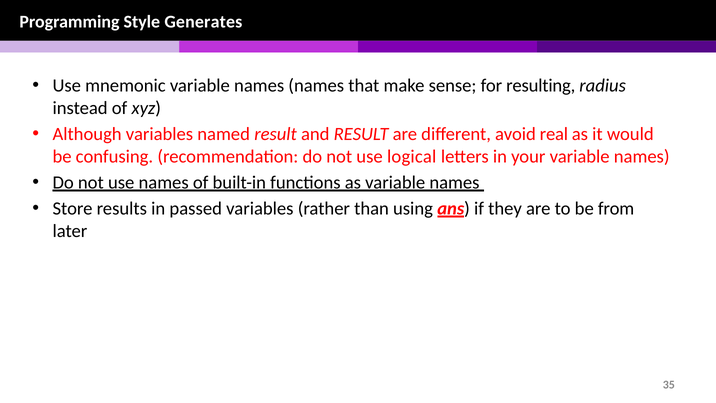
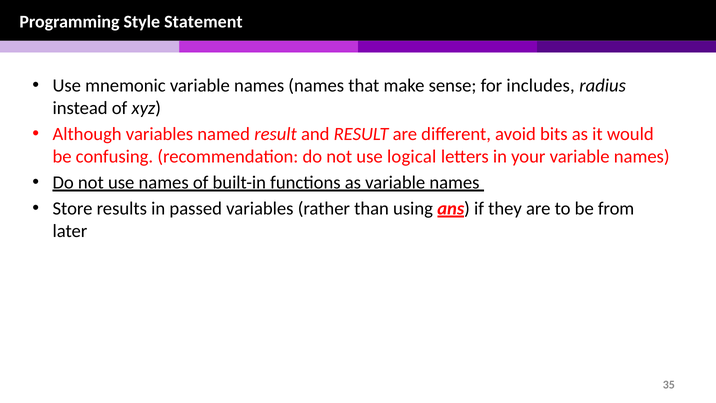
Generates: Generates -> Statement (203, 22)
resulting: resulting -> includes (541, 85)
real: real -> bits (554, 134)
